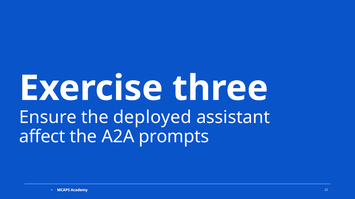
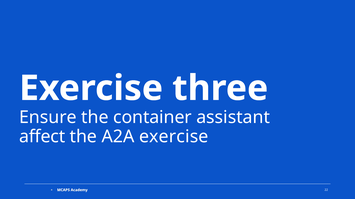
deployed: deployed -> container (152, 118)
A2A prompts: prompts -> exercise (174, 137)
